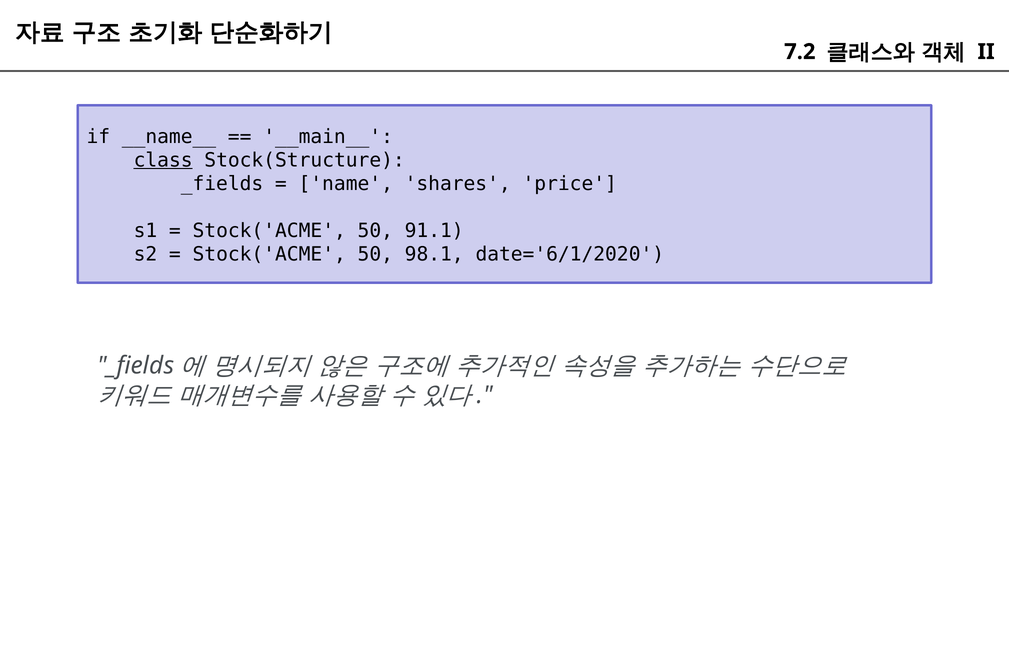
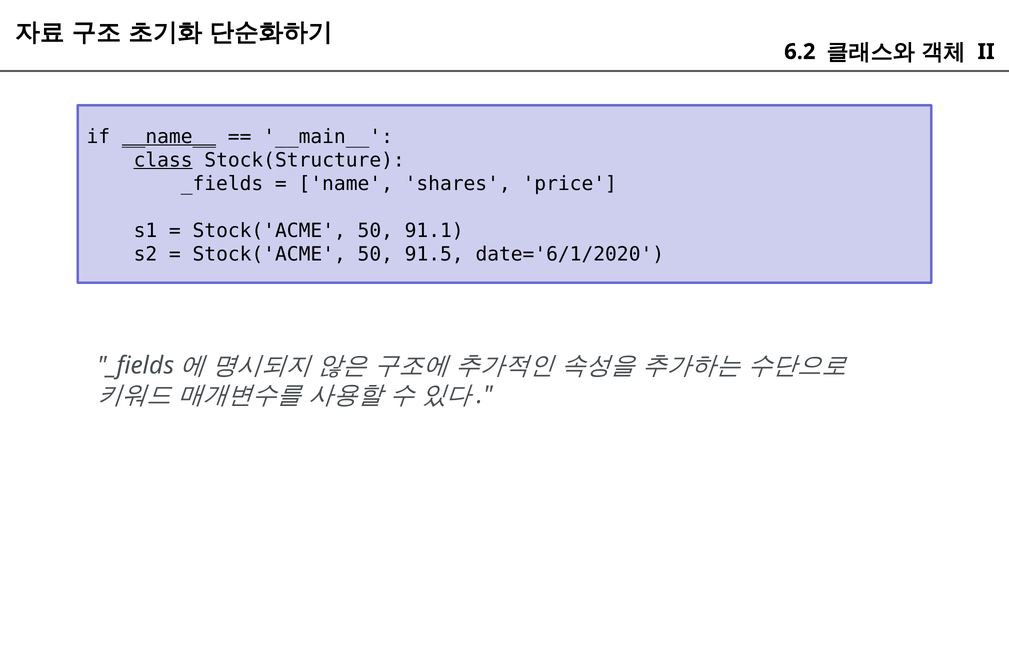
7.2: 7.2 -> 6.2 (800, 52)
__name__ underline: none -> present (169, 137)
98.1: 98.1 -> 91.5 (434, 254)
